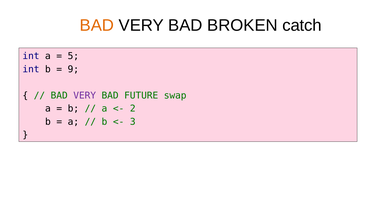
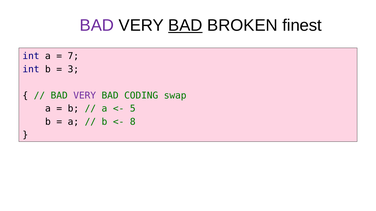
BAD colour: orange -> purple (97, 25)
BAD underline: none -> present (185, 25)
catch: catch -> finest (302, 25)
5: 5 -> 7 (73, 56)
9: 9 -> 3 (73, 69)
FUTURE: FUTURE -> CODING (141, 96)
2: 2 -> 5 (133, 109)
3: 3 -> 8 (133, 122)
